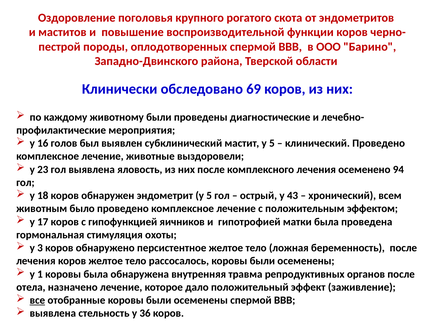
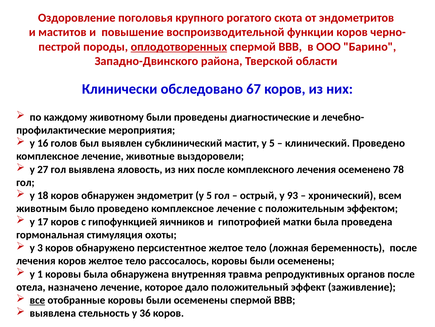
оплодотворенных underline: none -> present (179, 47)
69: 69 -> 67 (254, 89)
23: 23 -> 27 (43, 169)
94: 94 -> 78 (398, 169)
43: 43 -> 93 (293, 195)
